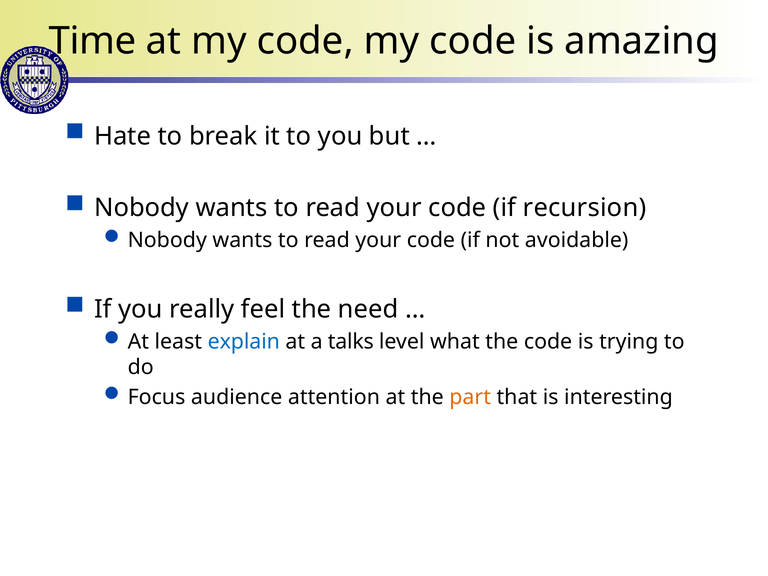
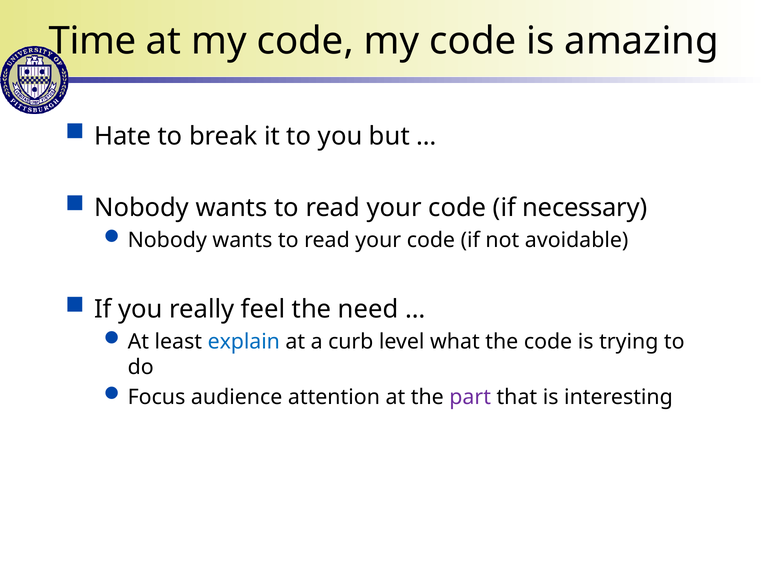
recursion: recursion -> necessary (585, 208)
talks: talks -> curb (351, 342)
part colour: orange -> purple (470, 397)
